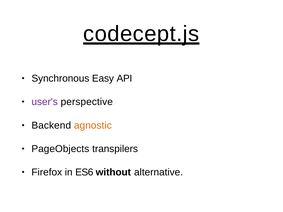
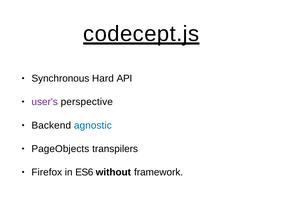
Easy: Easy -> Hard (103, 79)
agnostic colour: orange -> blue (93, 126)
alternative: alternative -> framework (159, 172)
